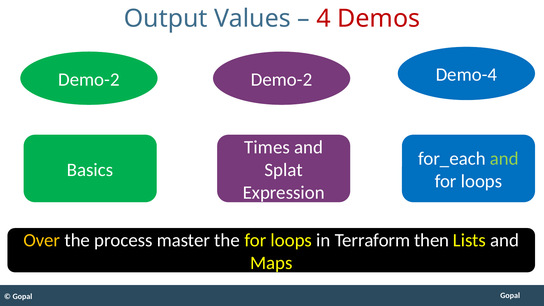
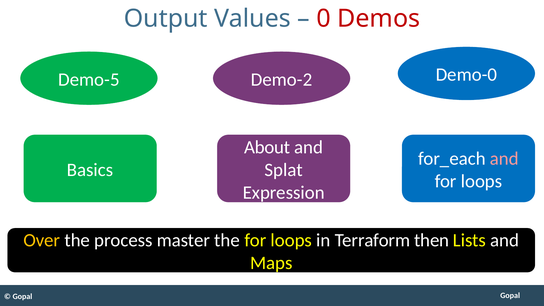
4: 4 -> 0 (324, 18)
Demo-2: Demo-2 -> Demo-5 (89, 80)
Demo-4: Demo-4 -> Demo-0 (466, 75)
Times: Times -> About (267, 147)
and colour: light green -> pink (504, 158)
